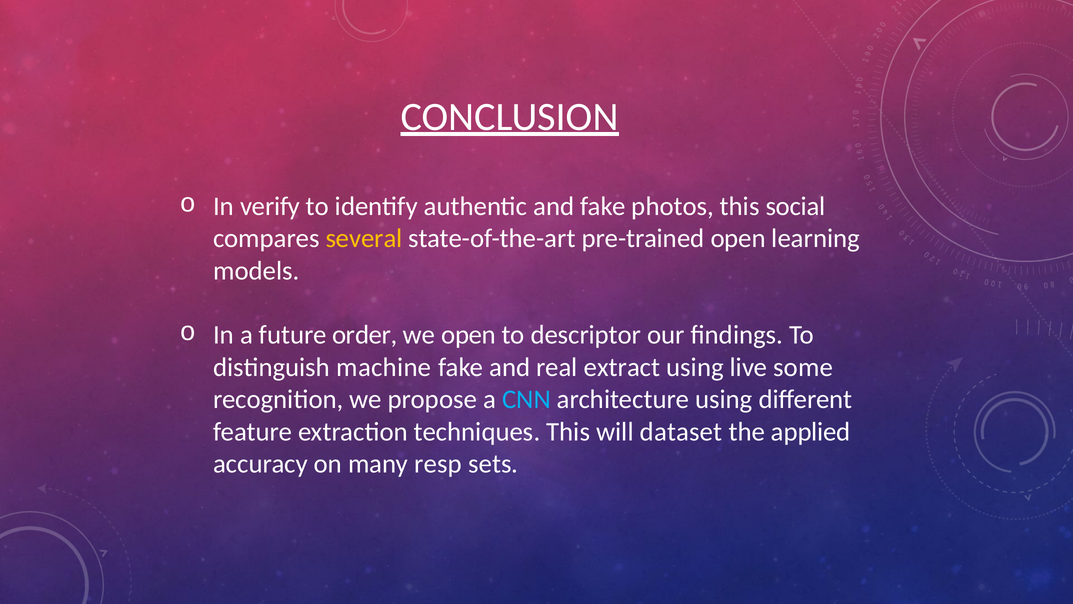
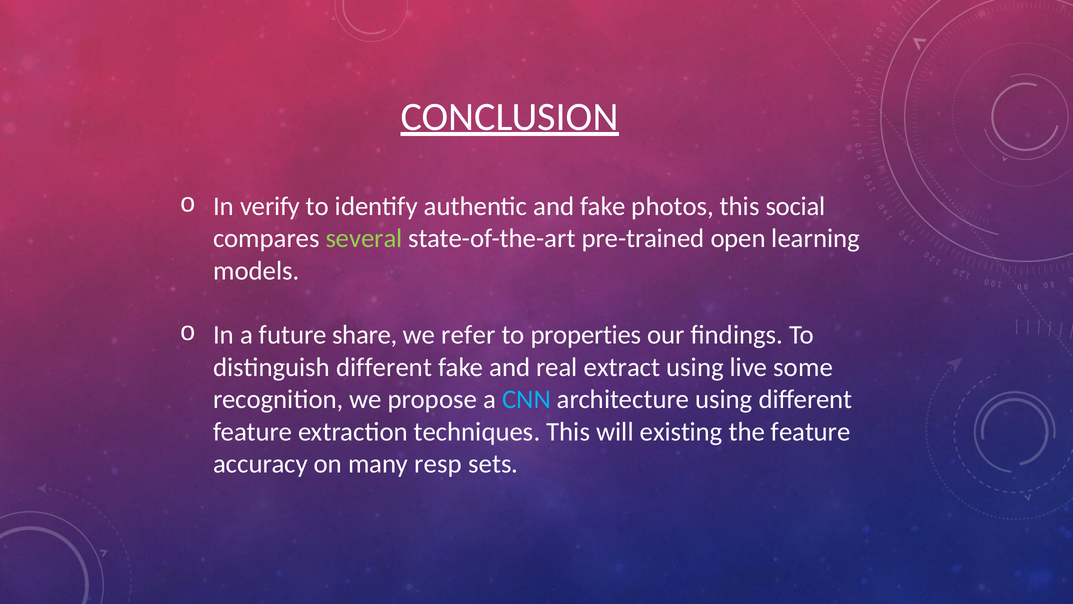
several colour: yellow -> light green (364, 238)
order: order -> share (365, 335)
we open: open -> refer (468, 335)
descriptor: descriptor -> properties (586, 335)
distinguish machine: machine -> different (384, 367)
dataset: dataset -> existing (681, 431)
the applied: applied -> feature (811, 431)
